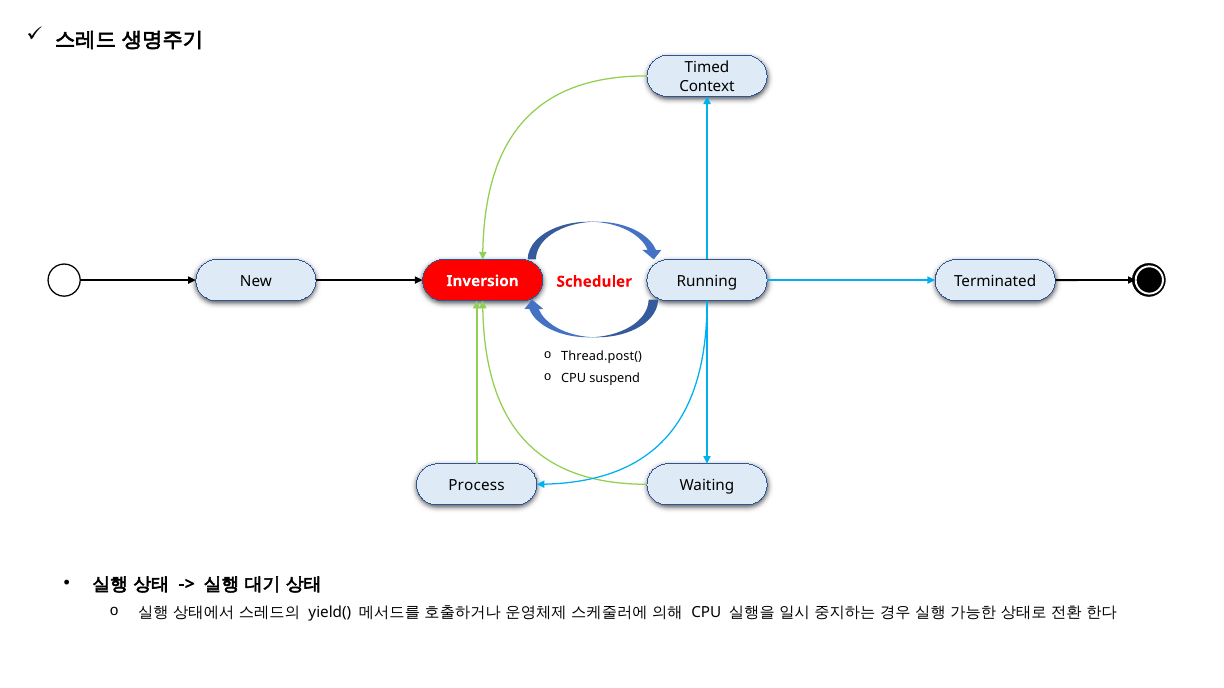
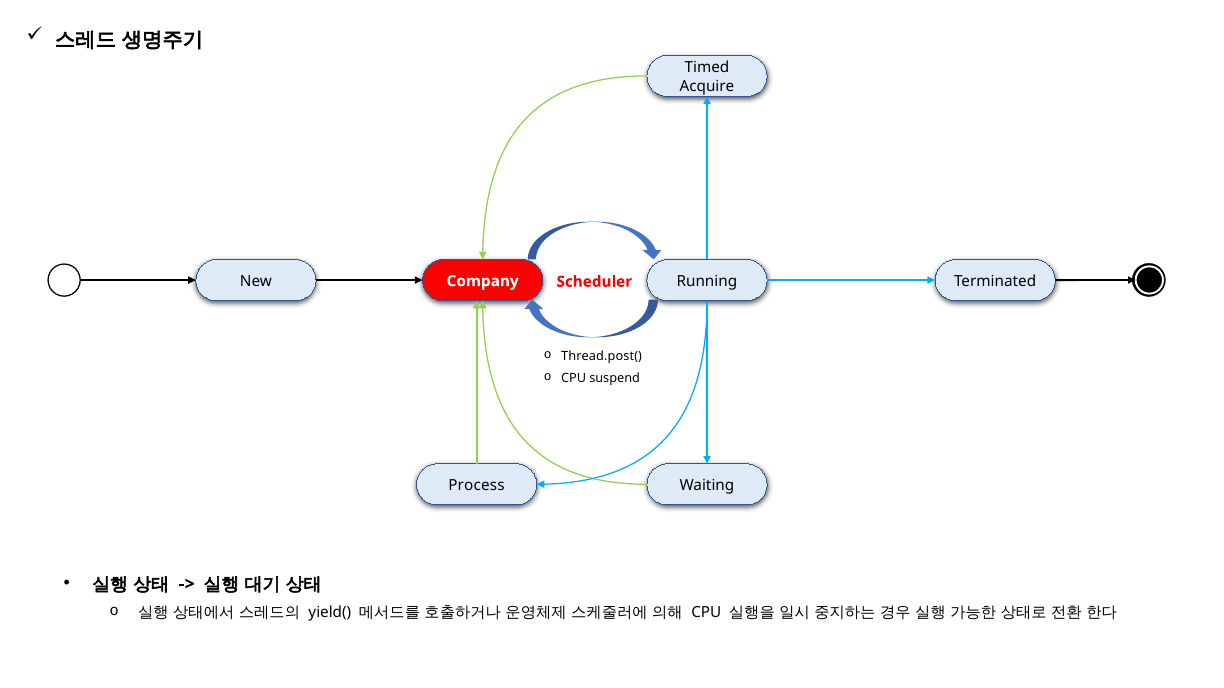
Context: Context -> Acquire (707, 86)
Inversion: Inversion -> Company (483, 281)
